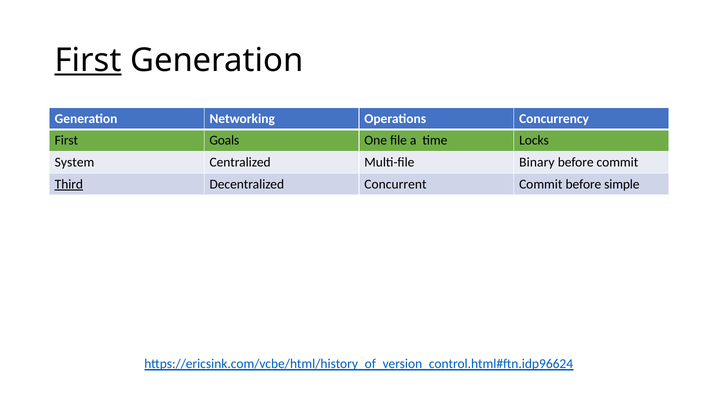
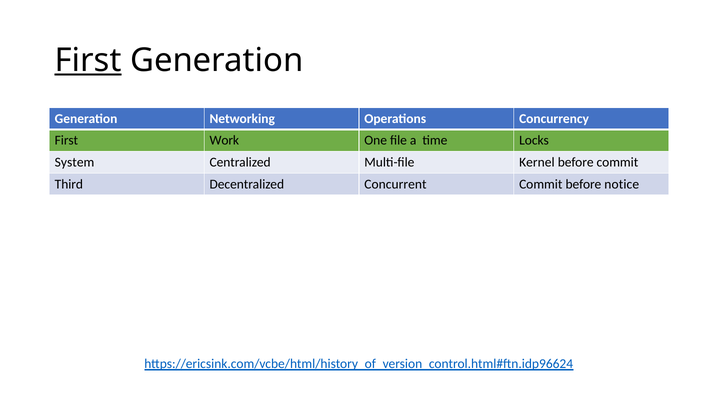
Goals: Goals -> Work (224, 140)
Binary: Binary -> Kernel (537, 162)
Third underline: present -> none (69, 184)
simple: simple -> notice (622, 184)
